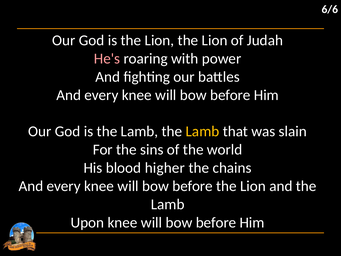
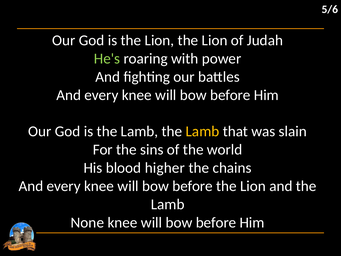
6/6: 6/6 -> 5/6 (330, 9)
He's colour: pink -> light green (107, 59)
Upon: Upon -> None (87, 222)
